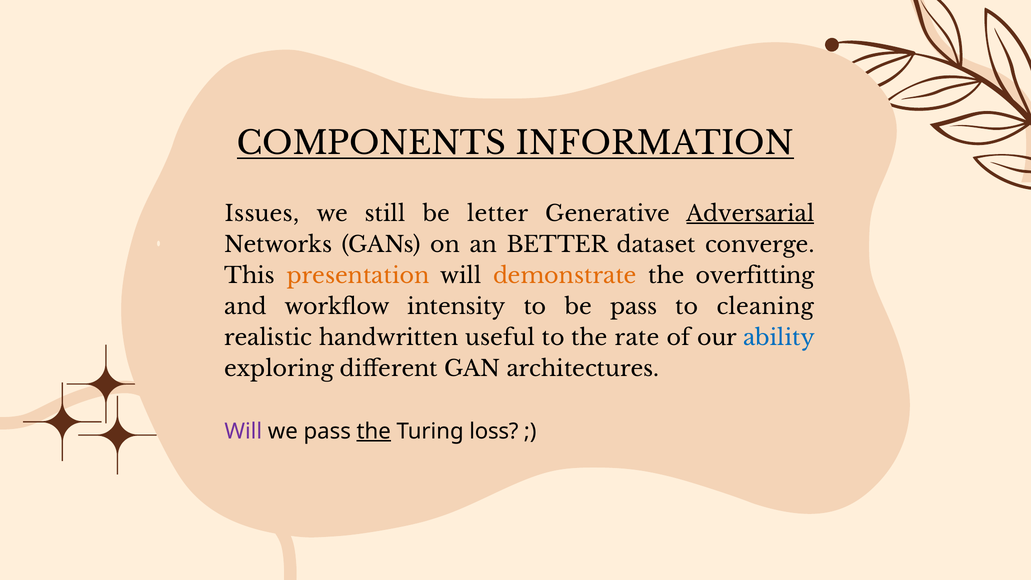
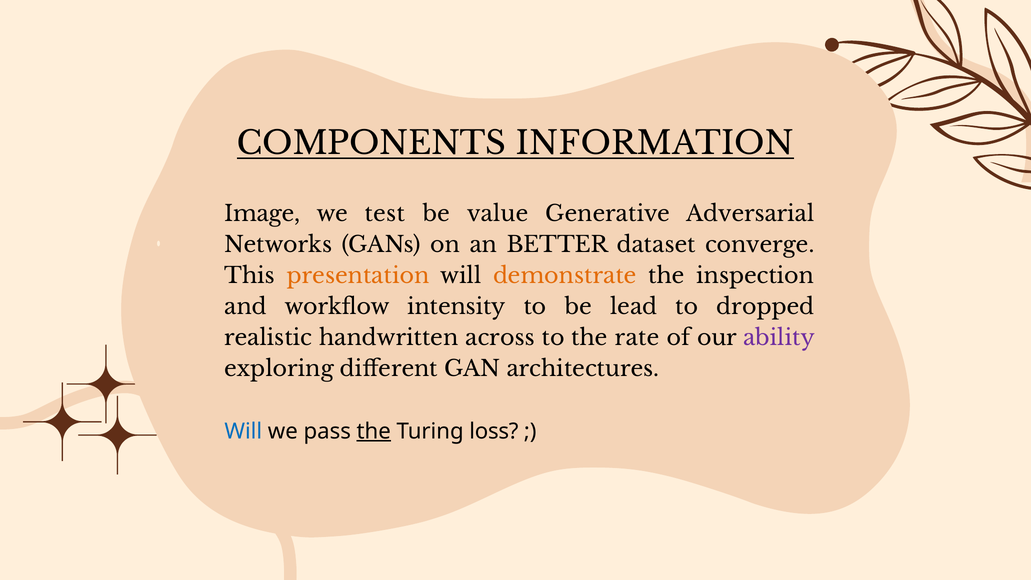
Issues: Issues -> Image (262, 214)
still: still -> test (385, 214)
letter: letter -> value (498, 214)
Adversarial underline: present -> none (750, 214)
overfitting: overfitting -> inspection (755, 276)
be pass: pass -> lead (634, 307)
cleaning: cleaning -> dropped (765, 307)
useful: useful -> across (500, 338)
ability colour: blue -> purple (779, 338)
Will colour: purple -> blue (243, 431)
